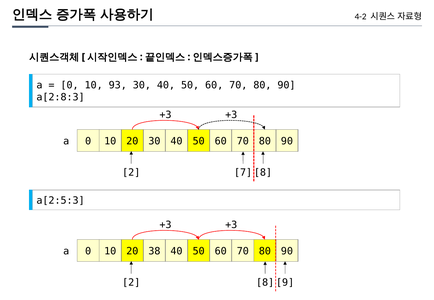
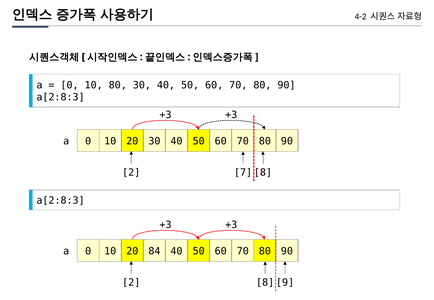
10 93: 93 -> 80 (118, 85)
a[2:5:3: a[2:5:3 -> a[2:8:3 (61, 201)
38: 38 -> 84 (154, 252)
